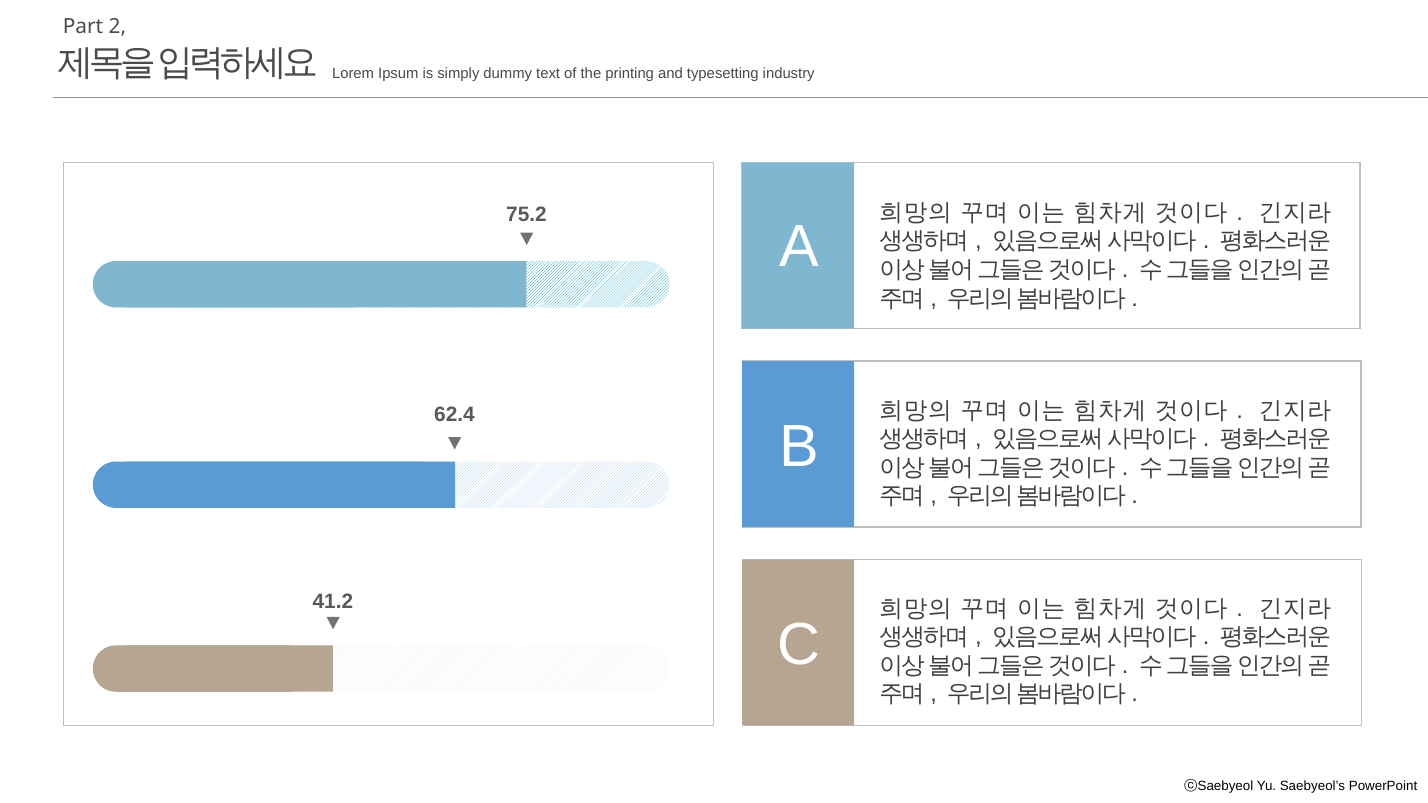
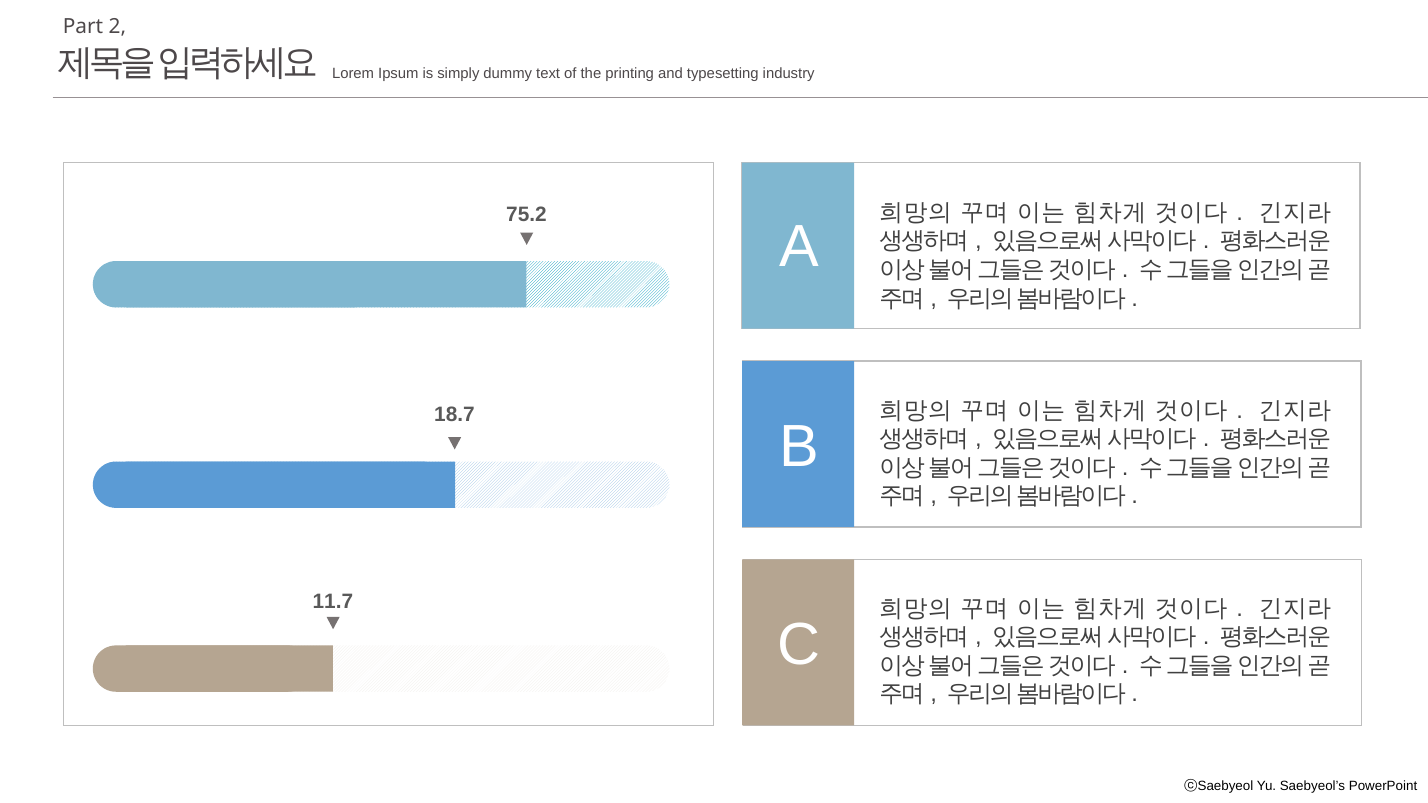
62.4: 62.4 -> 18.7 (454, 414)
41.2: 41.2 -> 11.7 (333, 602)
